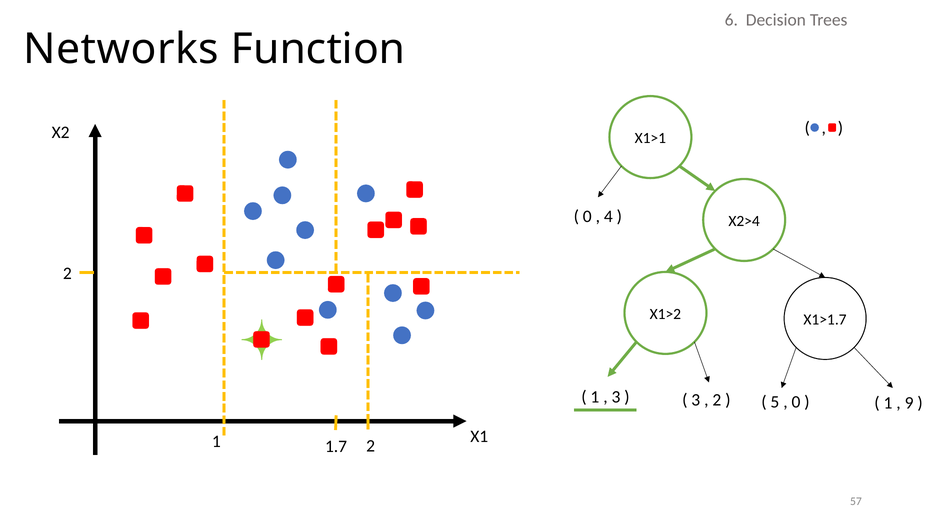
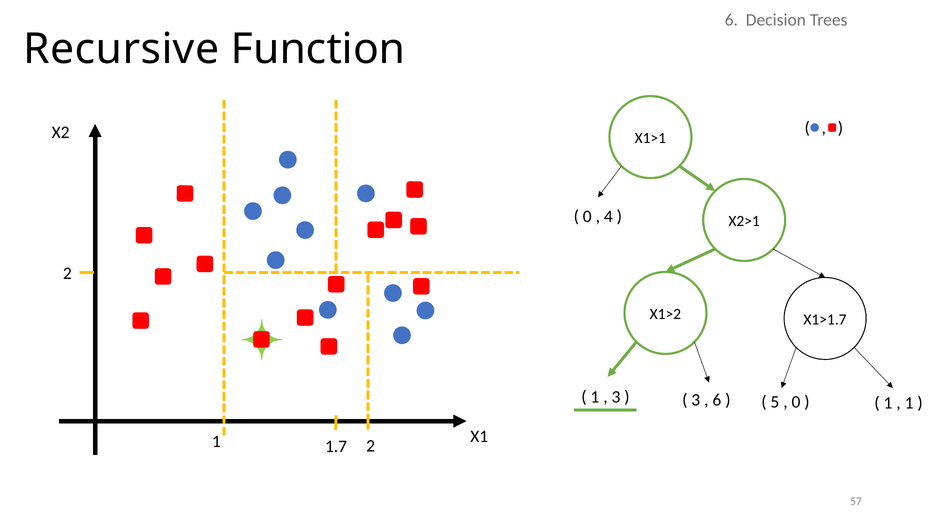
Networks: Networks -> Recursive (121, 49)
X2>4: X2>4 -> X2>1 (744, 221)
2: 2 -> 6 (717, 400)
9: 9 -> 1 (909, 403)
